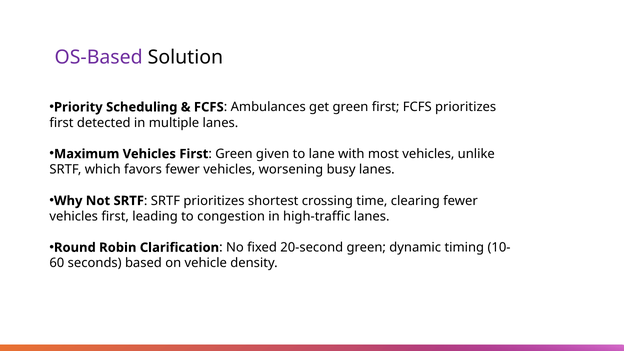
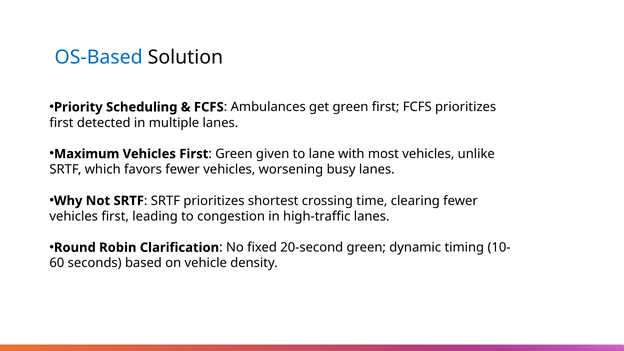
OS-Based colour: purple -> blue (99, 57)
